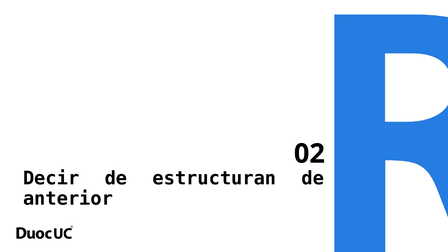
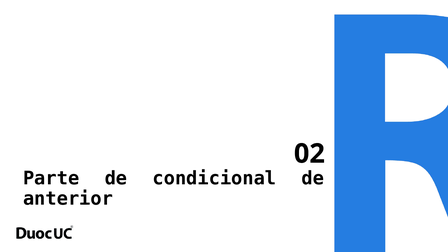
Decir: Decir -> Parte (51, 178)
estructuran: estructuran -> condicional (214, 178)
